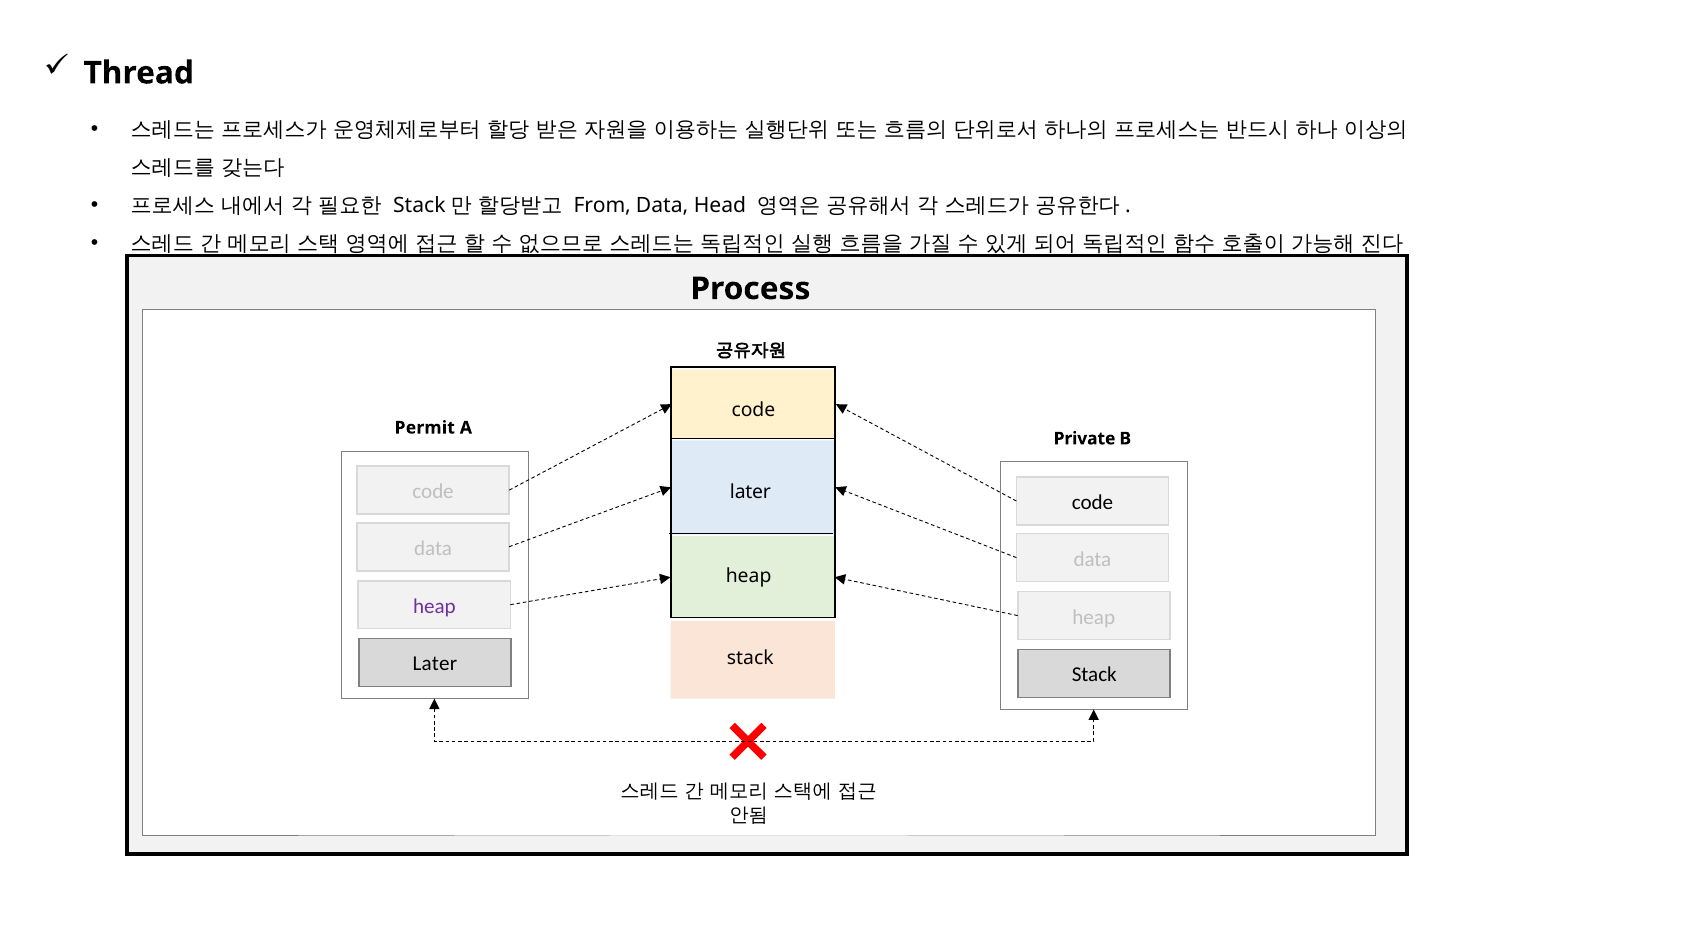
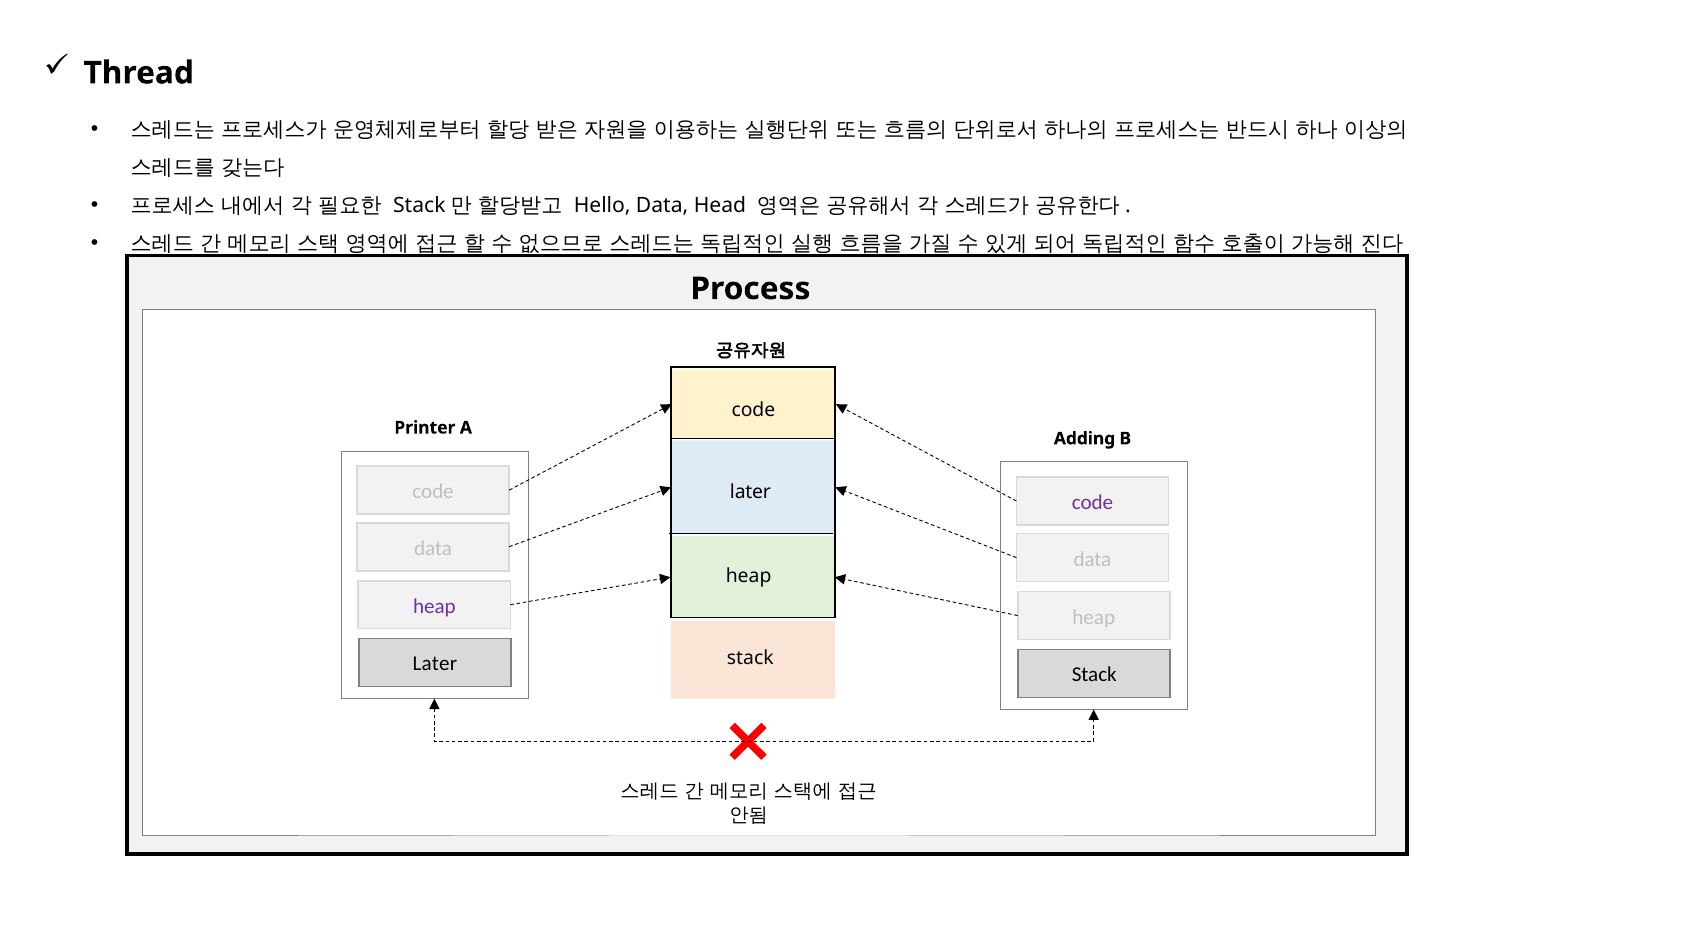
From: From -> Hello (602, 206)
Permit: Permit -> Printer (425, 428)
Private: Private -> Adding (1085, 439)
code colour: black -> purple (1092, 503)
